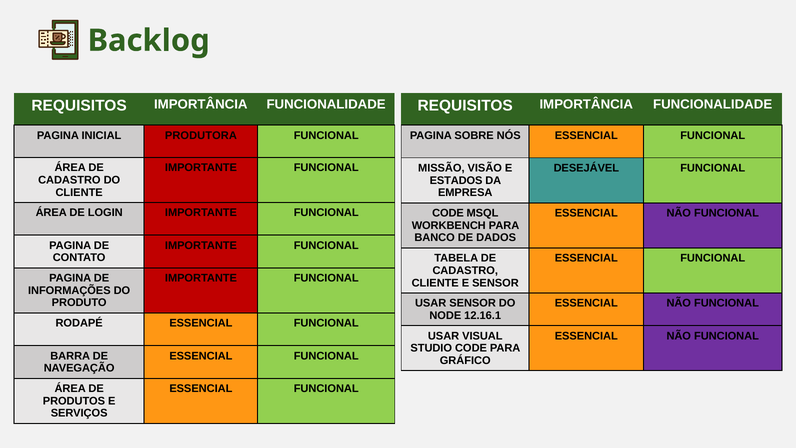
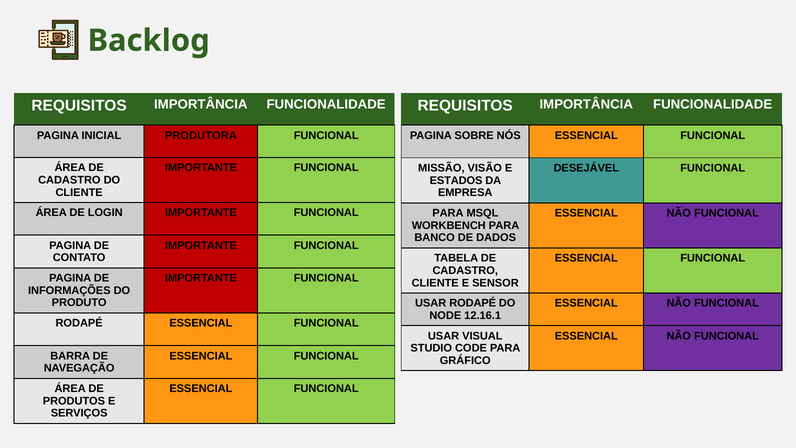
CODE: CODE -> PARA (448, 213)
USAR SENSOR: SENSOR -> RODAPÉ (473, 303)
